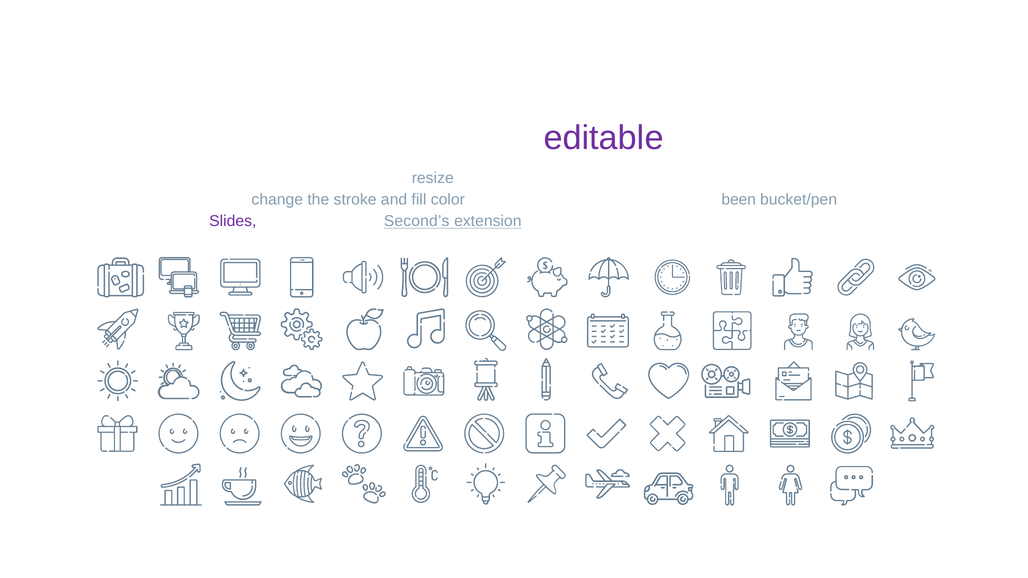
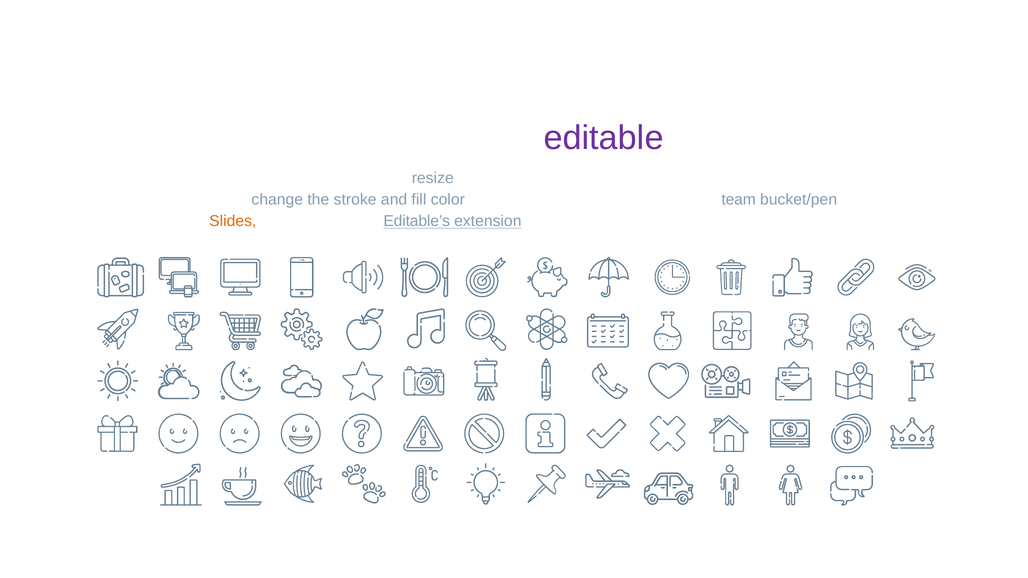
been: been -> team (739, 200)
Slides colour: purple -> orange (233, 221)
Second’s: Second’s -> Editable’s (417, 221)
